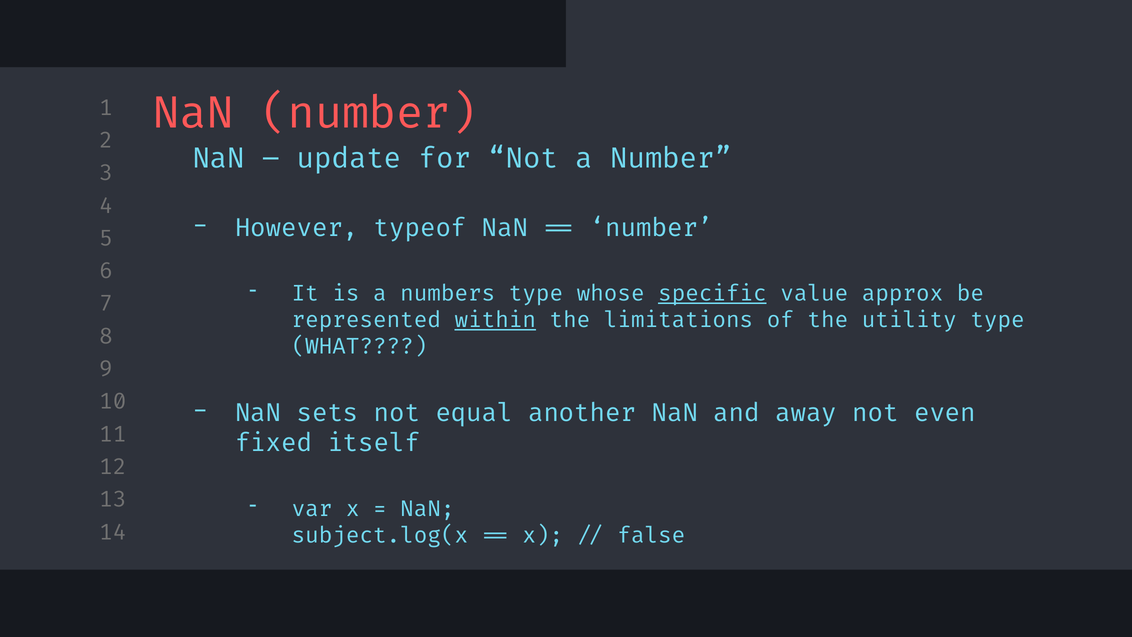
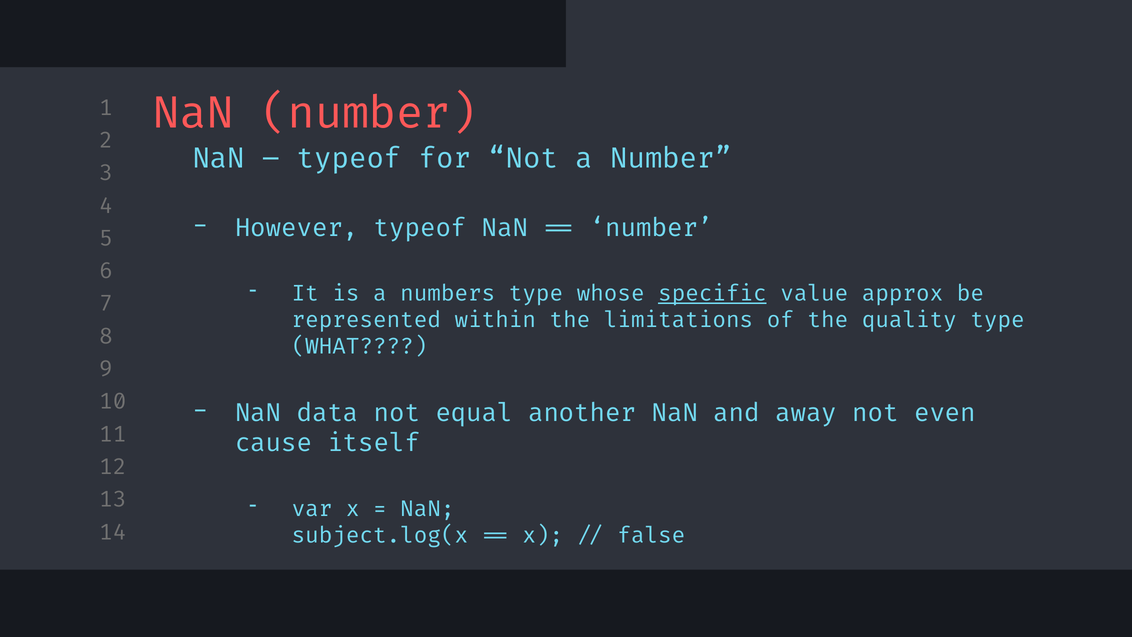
update: update -> typeof (349, 158)
within underline: present -> none (495, 320)
utility: utility -> quality (909, 320)
sets: sets -> data (328, 413)
fixed: fixed -> cause (274, 443)
